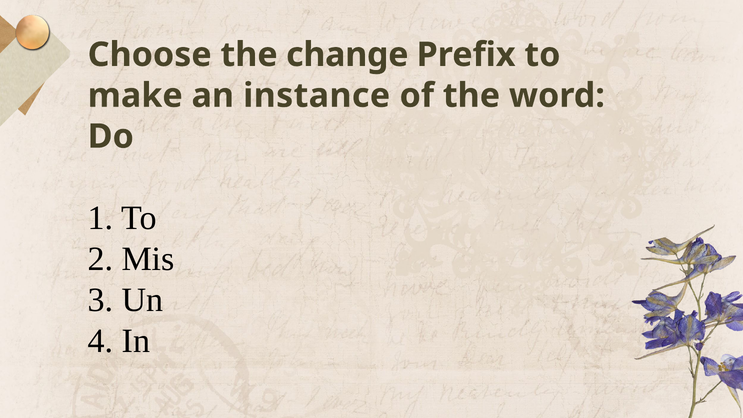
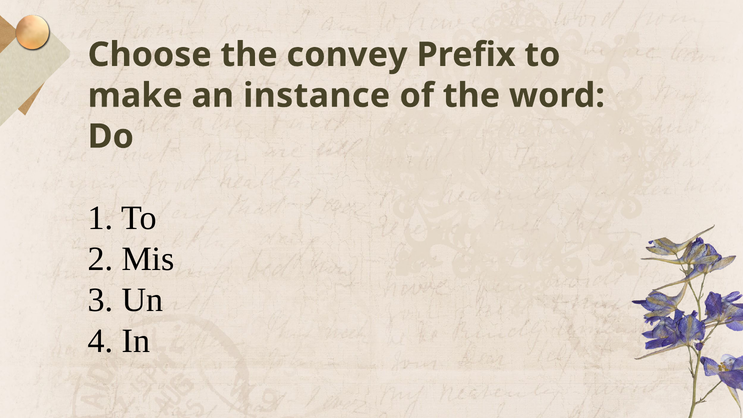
change: change -> convey (347, 55)
